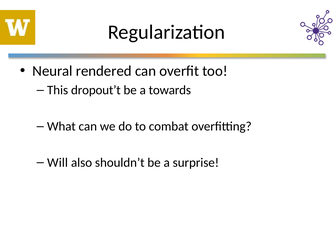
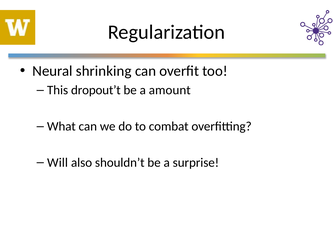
rendered: rendered -> shrinking (104, 71)
towards: towards -> amount (170, 90)
